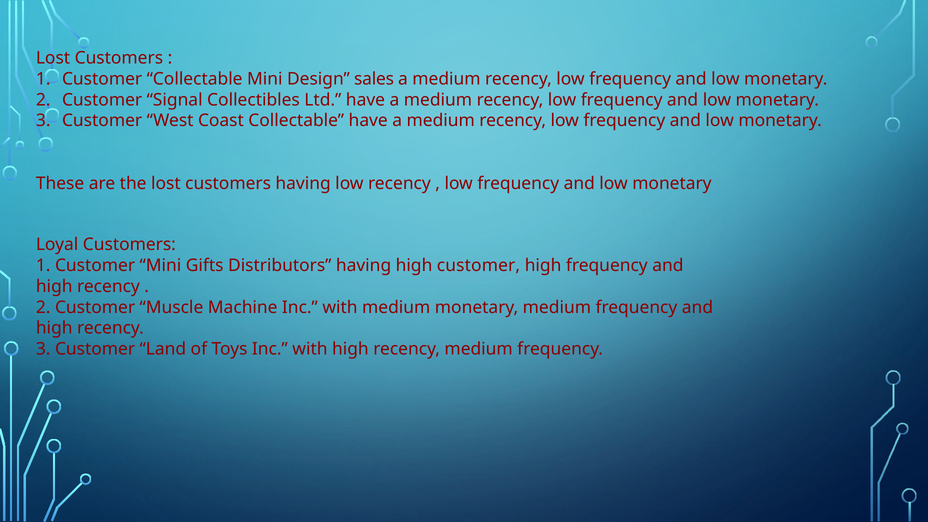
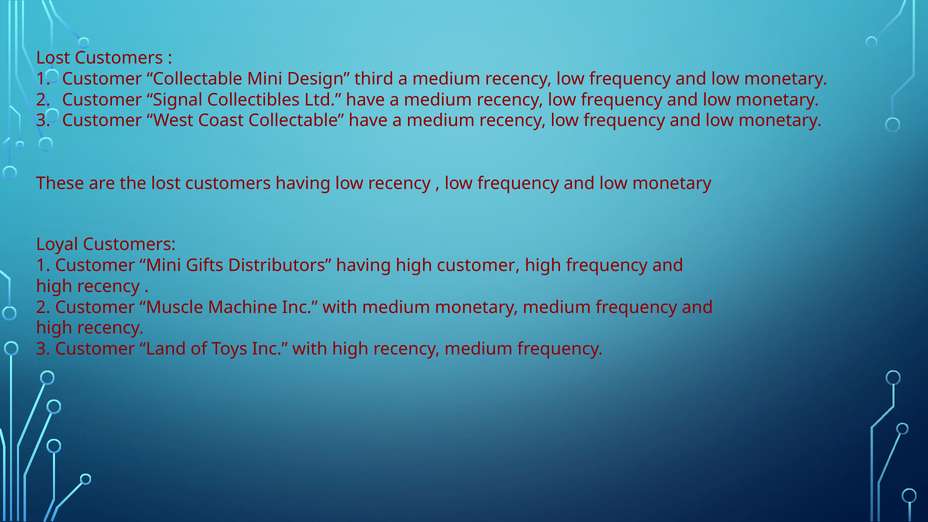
sales: sales -> third (374, 79)
